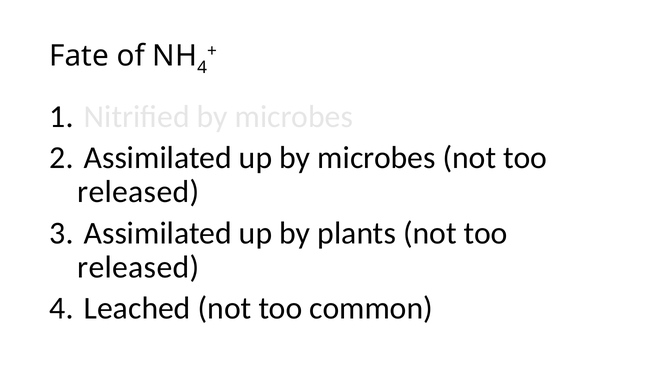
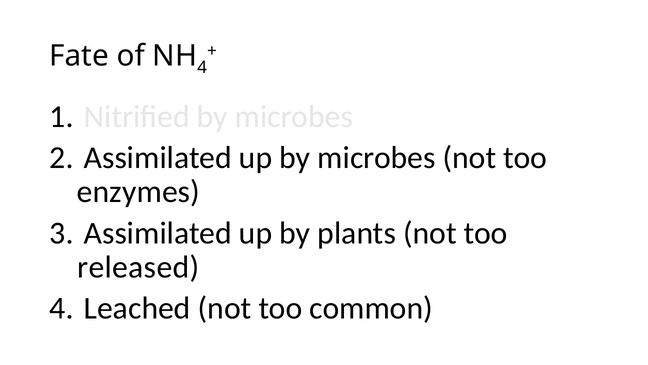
released: released -> enzymes (138, 192)
